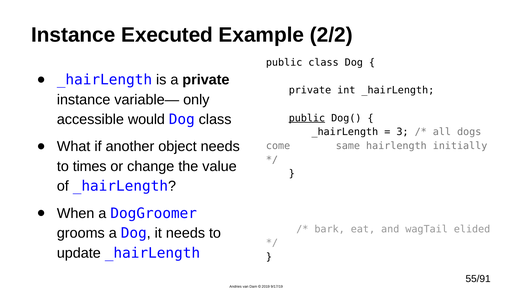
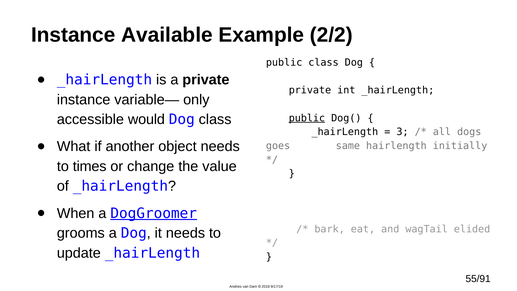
Executed: Executed -> Available (167, 35)
come: come -> goes (278, 146)
DogGroomer underline: none -> present (154, 213)
